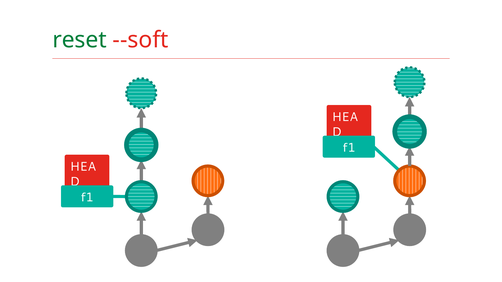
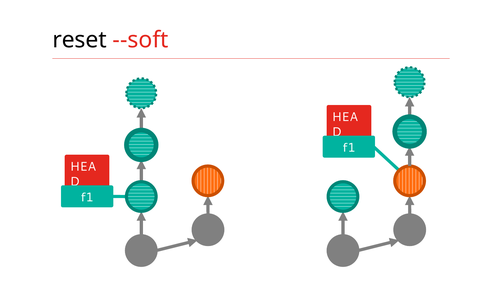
reset colour: green -> black (80, 40)
